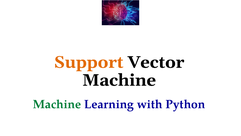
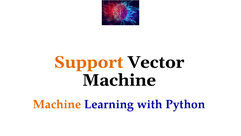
Machine colour: green -> orange (57, 104)
